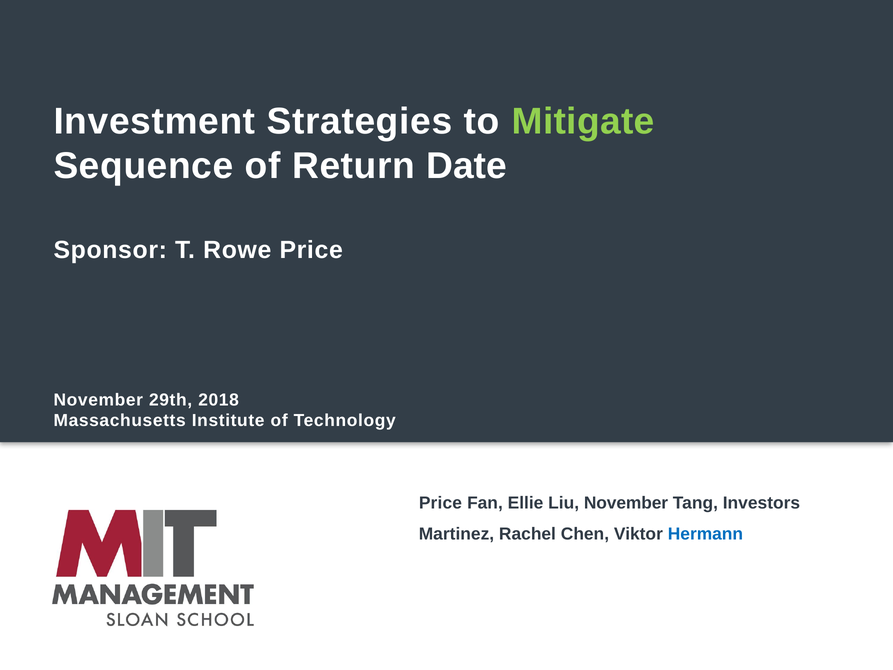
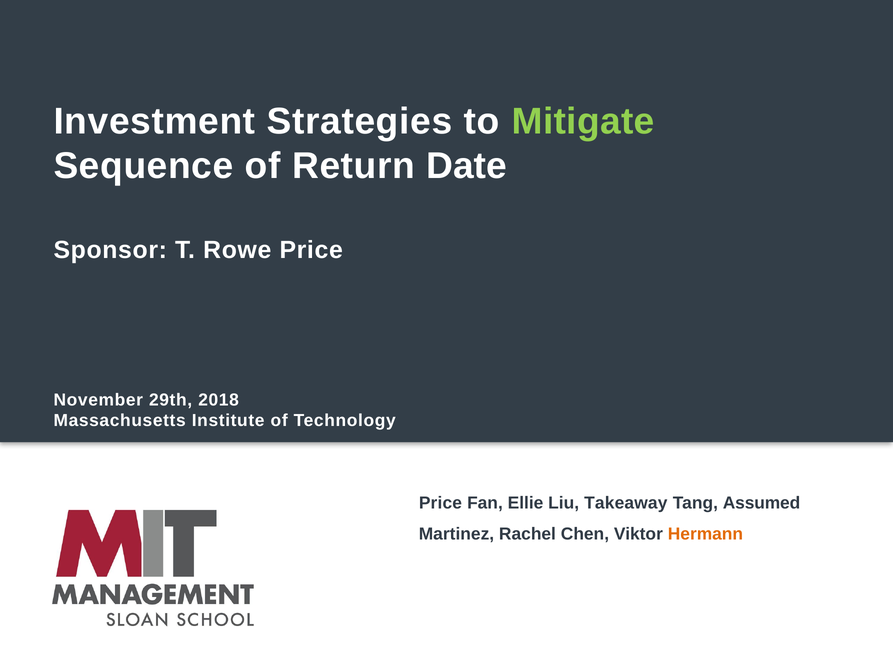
Liu November: November -> Takeaway (626, 503)
Investors: Investors -> Assumed (762, 503)
Hermann colour: blue -> orange (705, 534)
